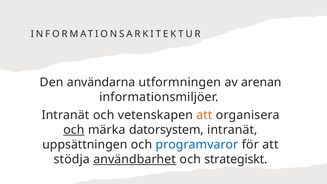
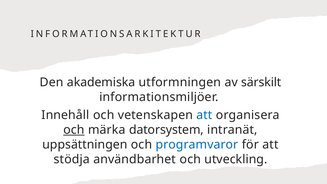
användarna: användarna -> akademiska (101, 82)
arenan: arenan -> särskilt (261, 82)
Intranät: Intranät -> Innehåll (65, 115)
att colour: orange -> blue (204, 115)
användbarhet underline: present -> none (135, 159)
strategiskt: strategiskt -> utveckling (236, 159)
